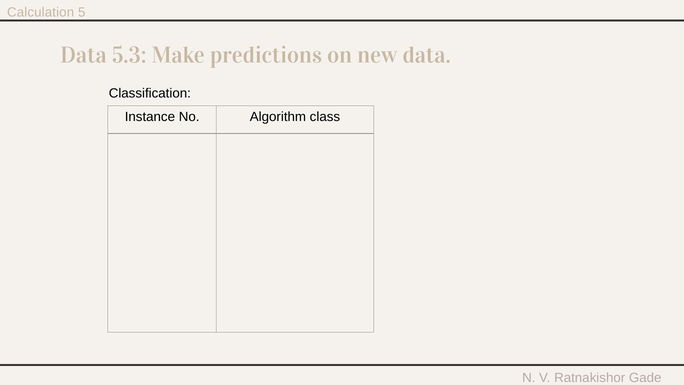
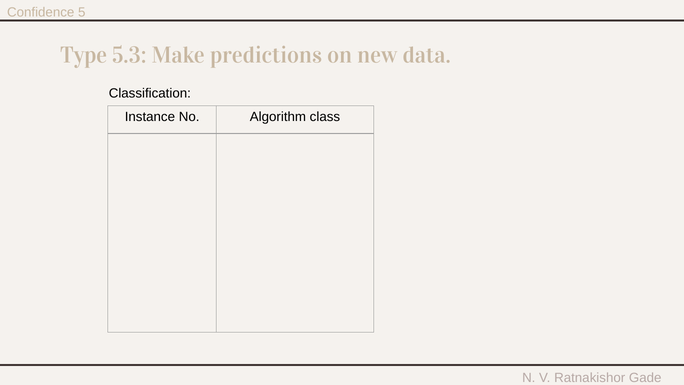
Calculation: Calculation -> Confidence (41, 12)
Data: Data -> Type (84, 55)
